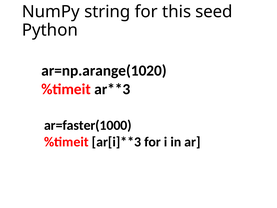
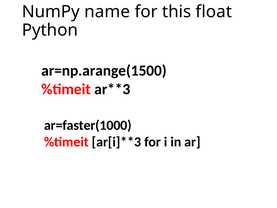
string: string -> name (107, 12)
seed: seed -> float (214, 12)
ar=np.arange(1020: ar=np.arange(1020 -> ar=np.arange(1500 (104, 71)
